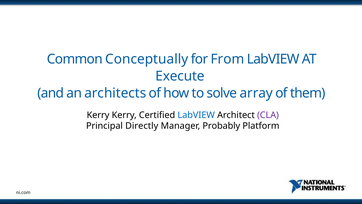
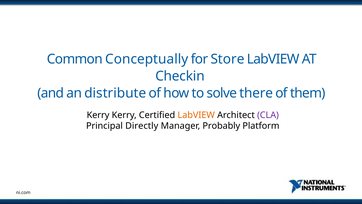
From: From -> Store (227, 59)
Execute: Execute -> Checkin (180, 76)
architects: architects -> distribute (115, 93)
array: array -> there (256, 93)
LabVIEW colour: blue -> orange (196, 115)
